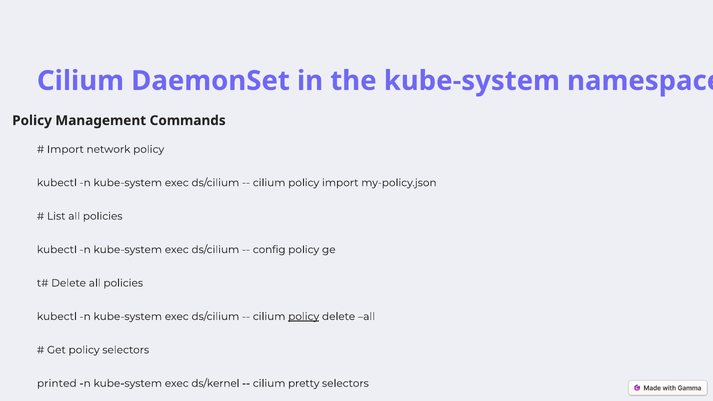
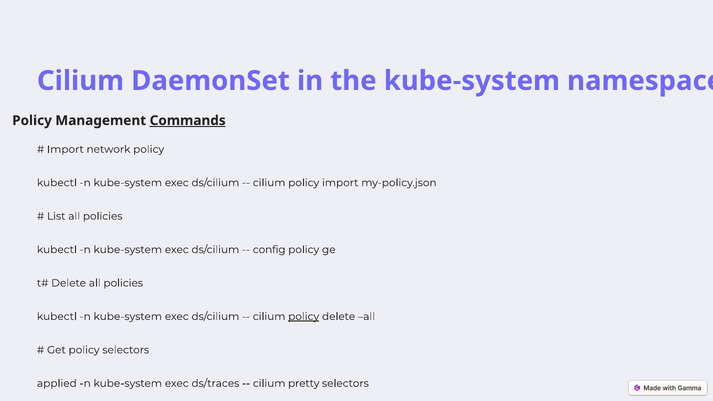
Commands underline: none -> present (188, 121)
printed: printed -> applied (57, 383)
ds/kernel: ds/kernel -> ds/traces (215, 383)
